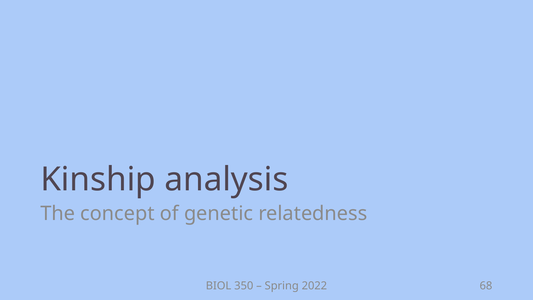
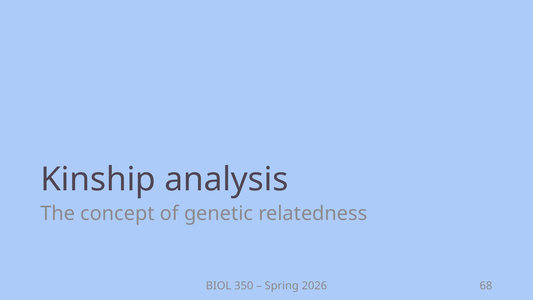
2022: 2022 -> 2026 (314, 286)
